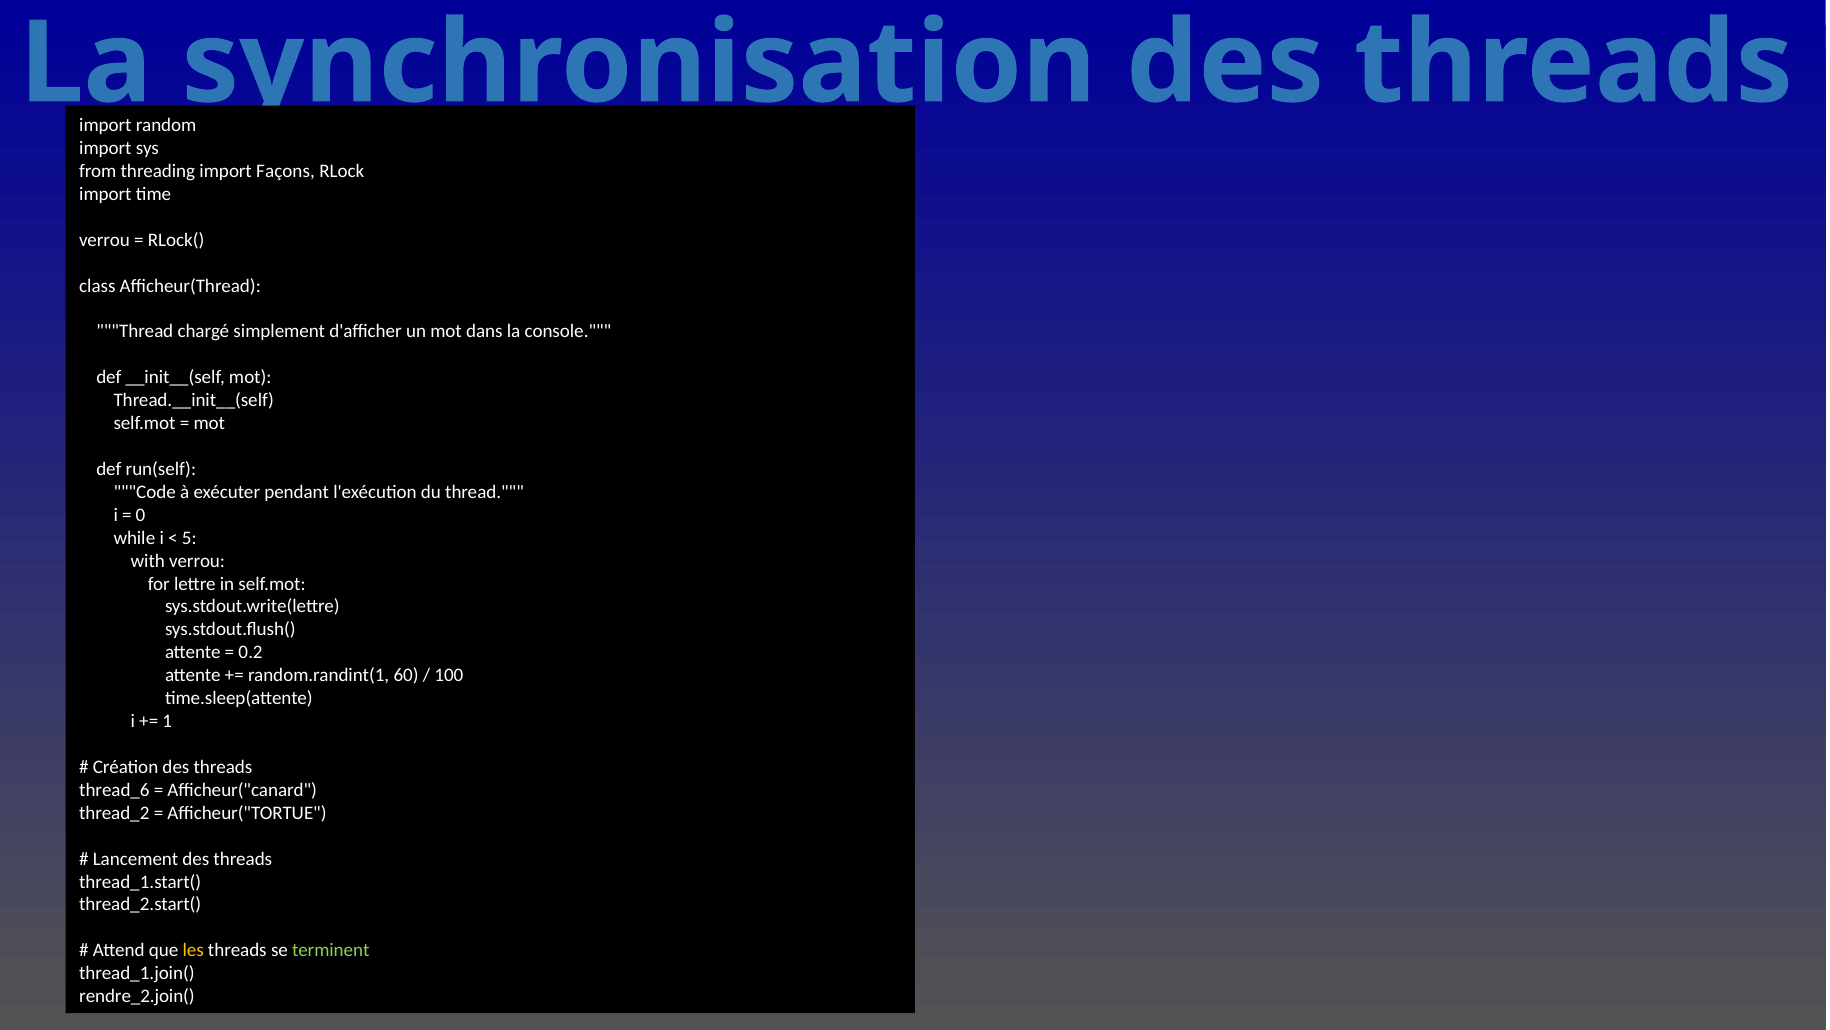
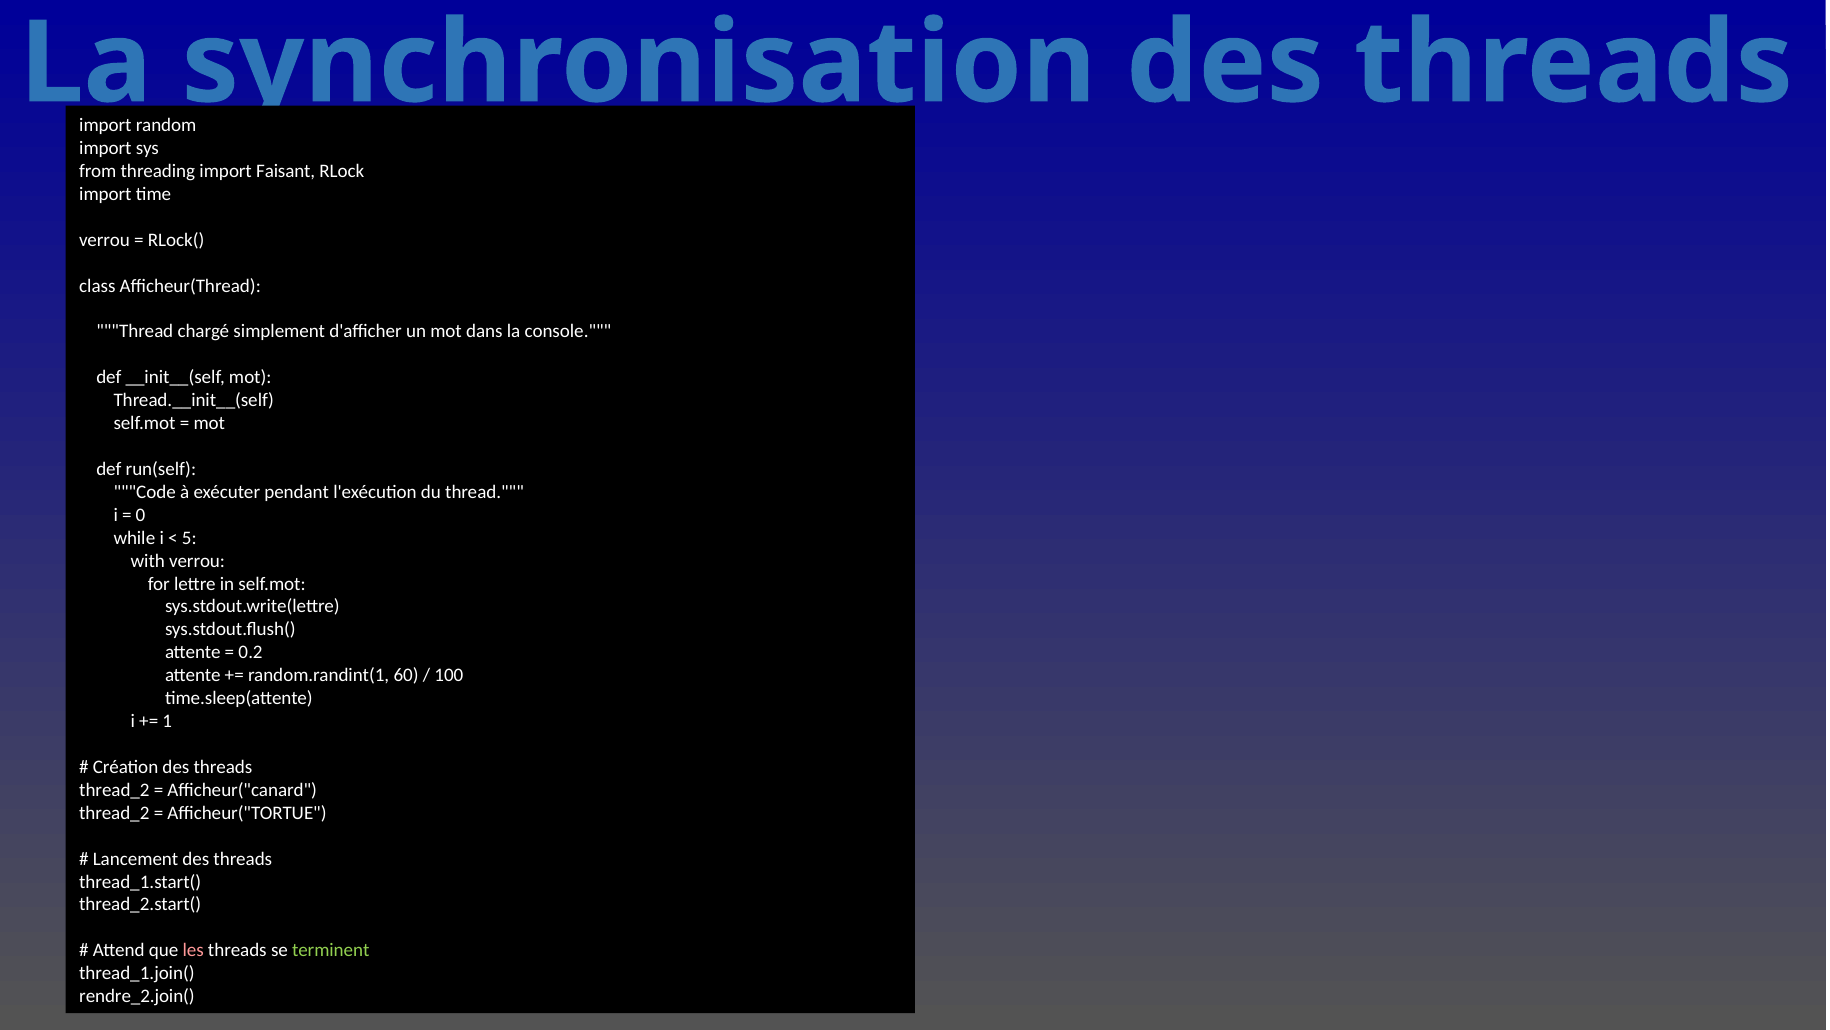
Façons: Façons -> Faisant (286, 171)
thread_6: thread_6 -> thread_2 (114, 790)
les colour: yellow -> pink (193, 950)
